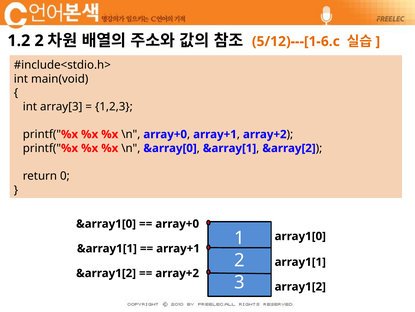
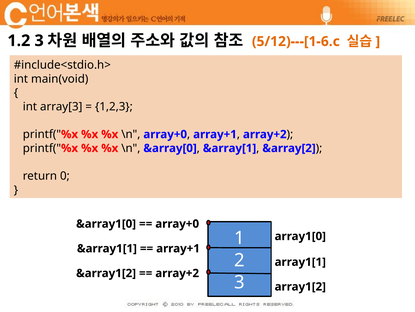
1.2 2: 2 -> 3 (39, 41)
